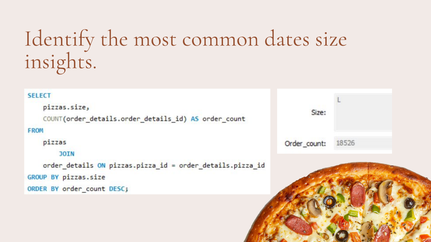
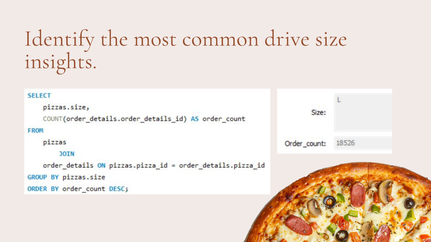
dates: dates -> drive (287, 38)
